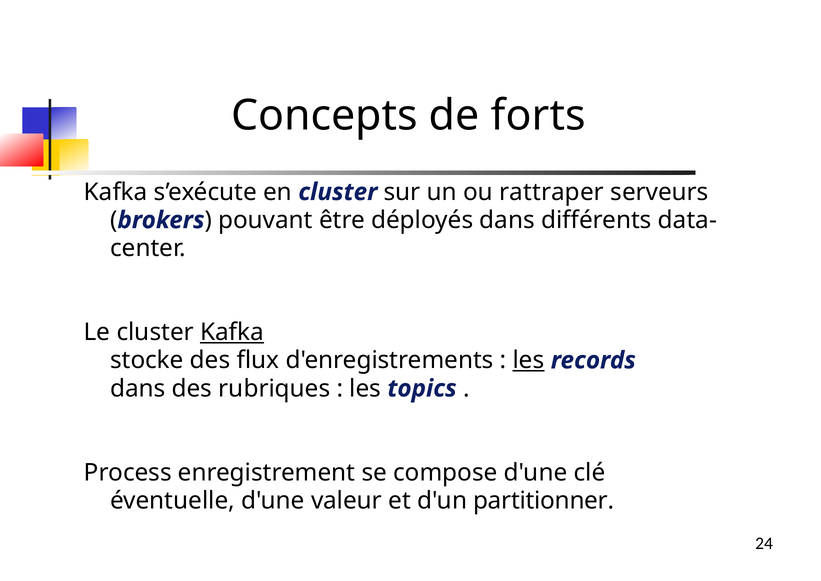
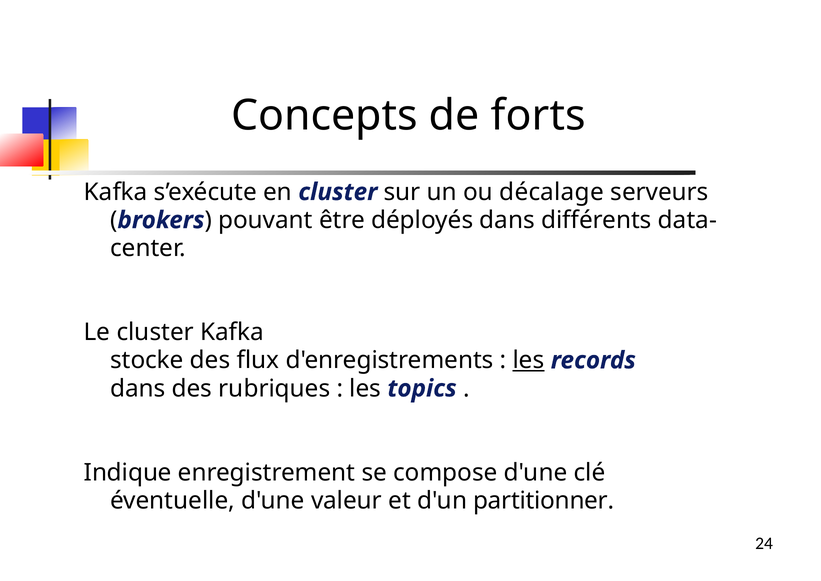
rattraper: rattraper -> décalage (552, 192)
Kafka underline: present -> none (232, 332)
Process: Process -> Indique (128, 472)
